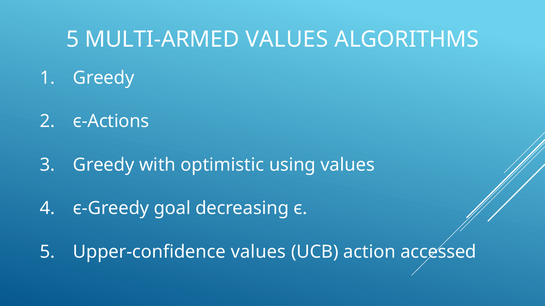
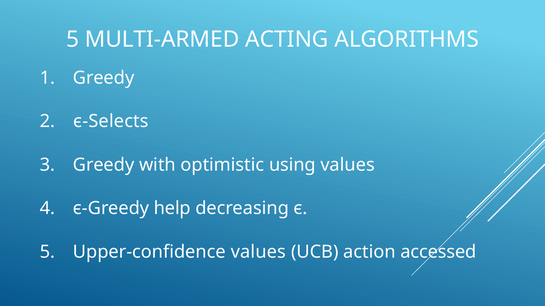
MULTI-ARMED VALUES: VALUES -> ACTING (287, 40)
ϵ-Actions: ϵ-Actions -> ϵ-Selects (111, 122)
goal: goal -> help (172, 209)
